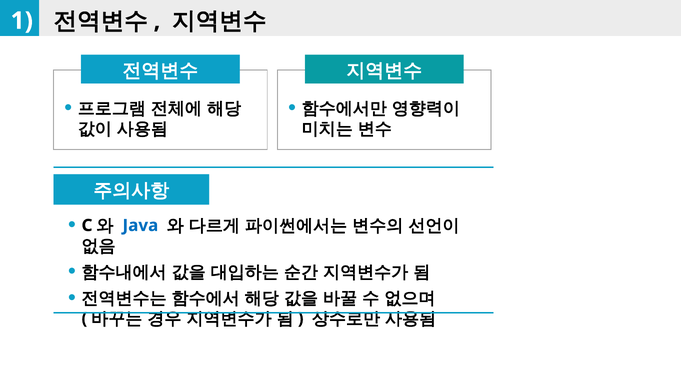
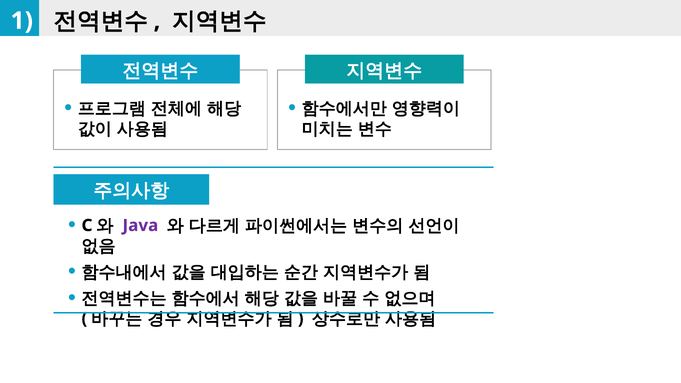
Java colour: blue -> purple (140, 225)
